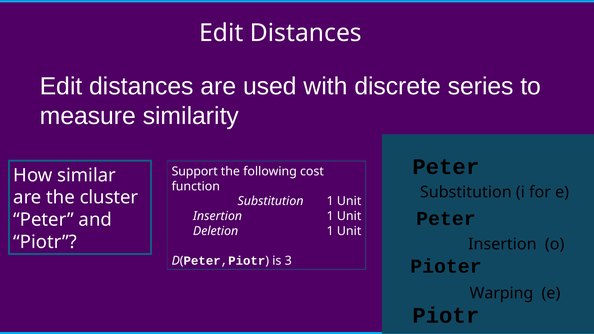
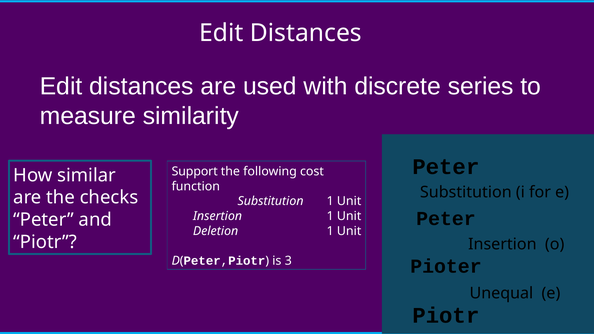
cluster: cluster -> checks (109, 198)
Warping: Warping -> Unequal (501, 293)
